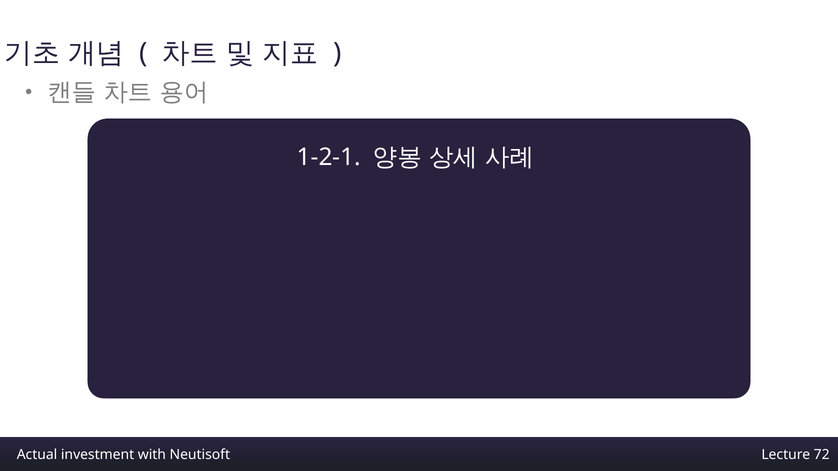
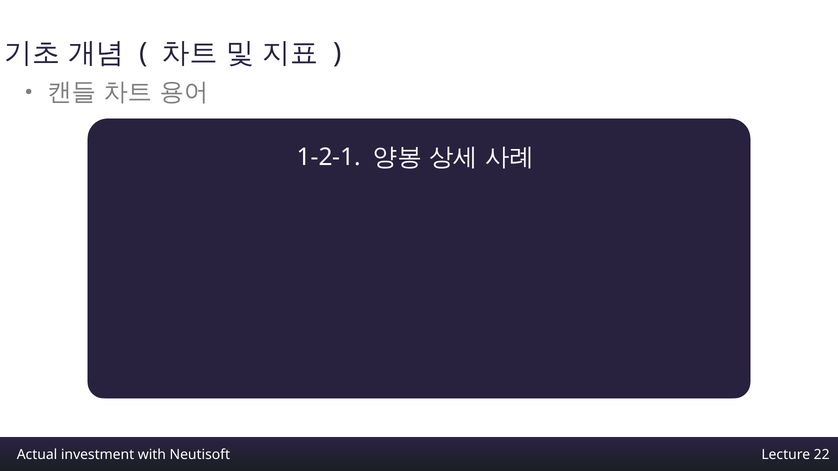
72: 72 -> 22 (822, 455)
